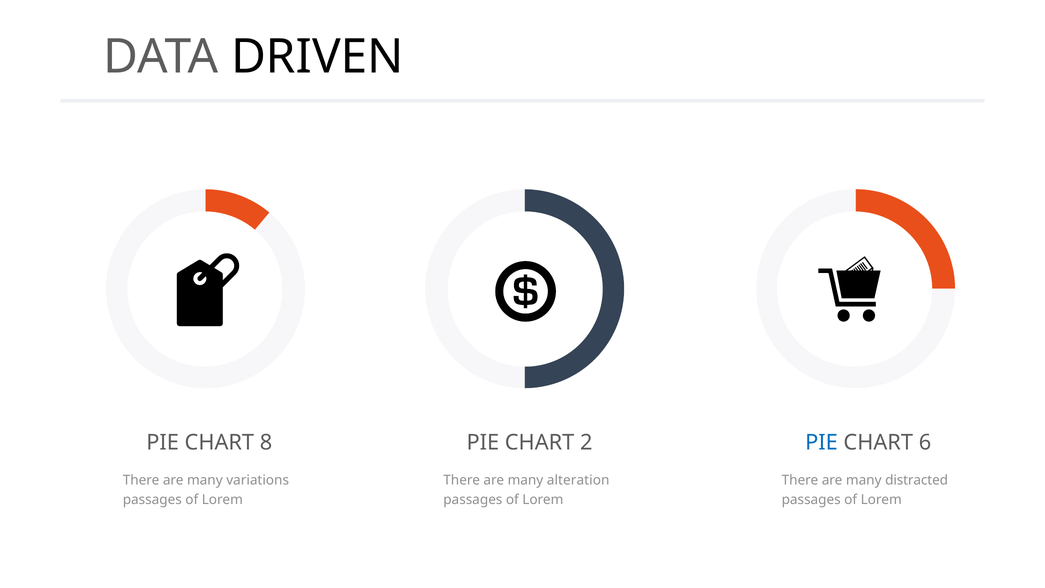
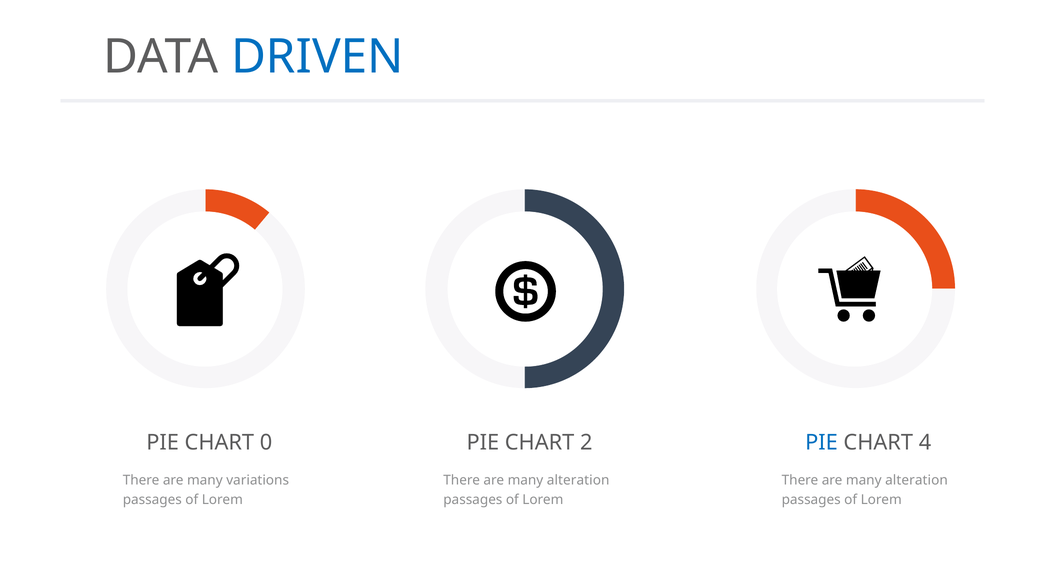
DRIVEN colour: black -> blue (317, 57)
8: 8 -> 0 (266, 443)
6: 6 -> 4 (925, 443)
distracted: distracted -> alteration (917, 480)
